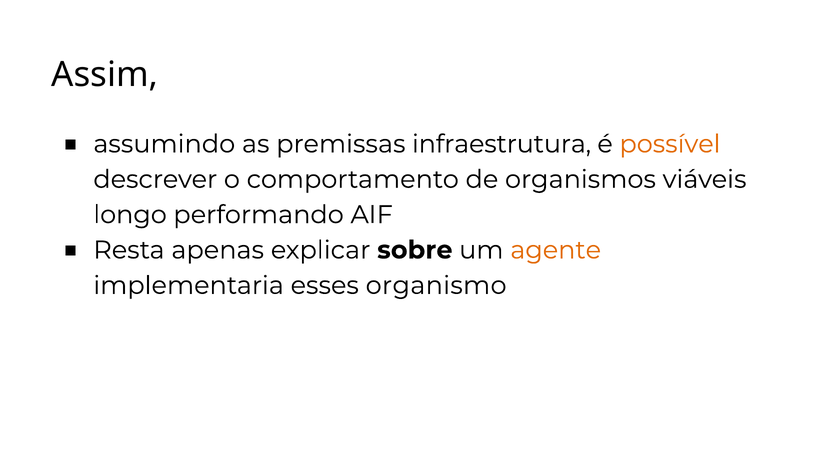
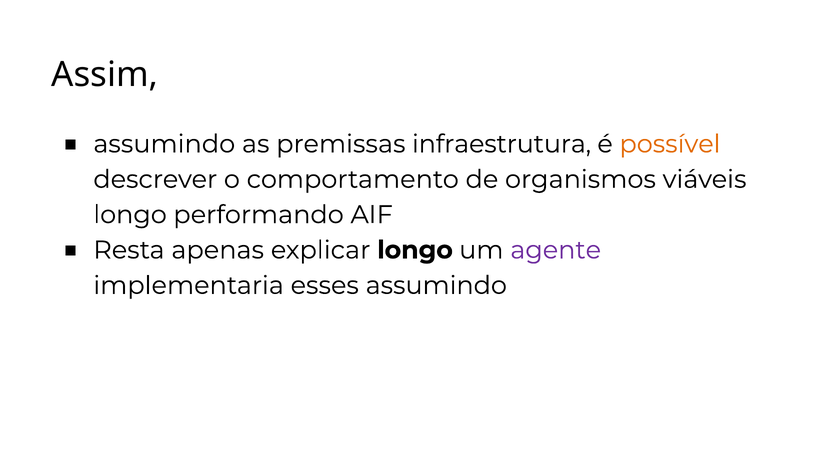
explicar sobre: sobre -> longo (415, 250)
agente colour: orange -> purple (556, 250)
esses organismo: organismo -> assumindo (436, 285)
